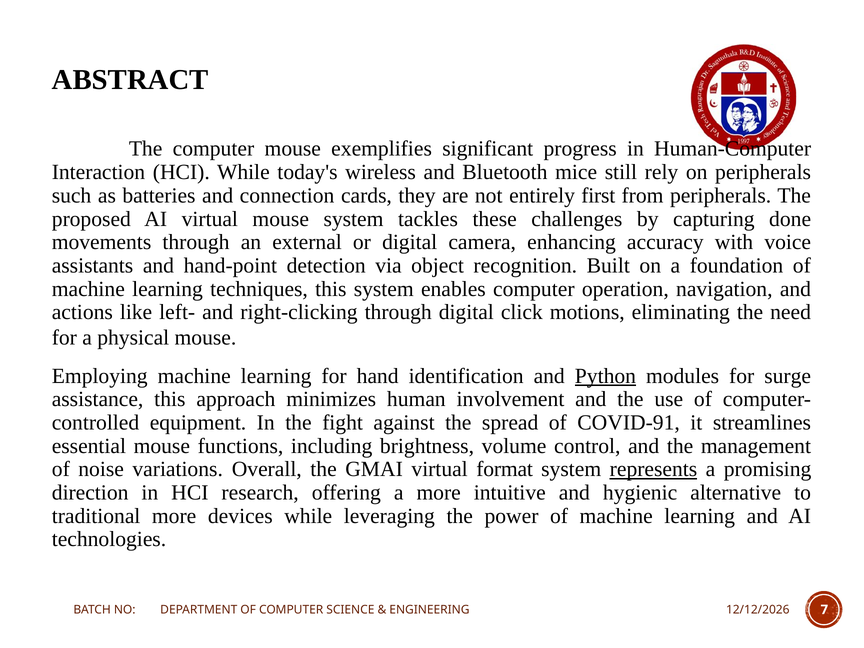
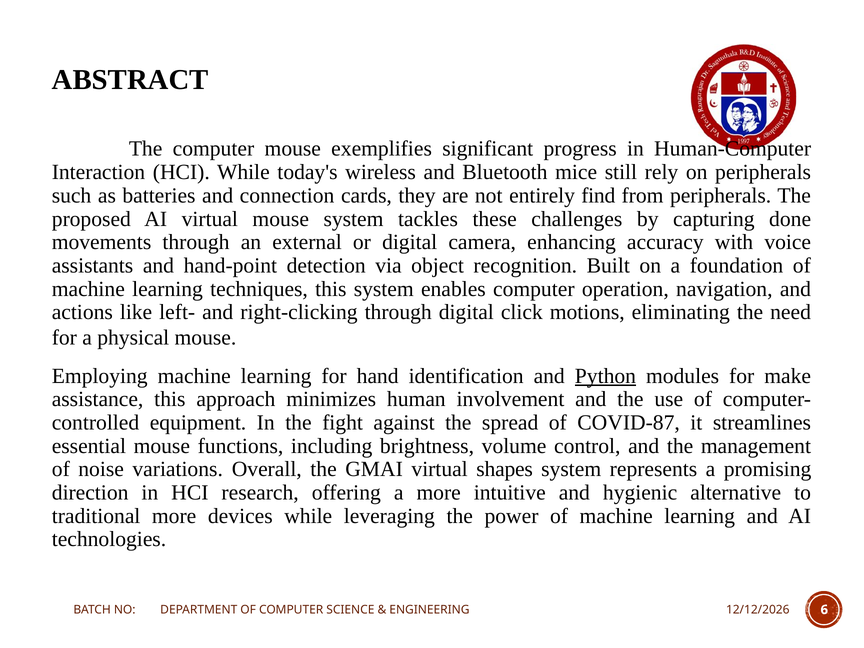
first: first -> find (598, 196)
surge: surge -> make (788, 376)
COVID-91: COVID-91 -> COVID-87 (629, 423)
format: format -> shapes (505, 469)
represents underline: present -> none (653, 469)
7: 7 -> 6 (824, 610)
